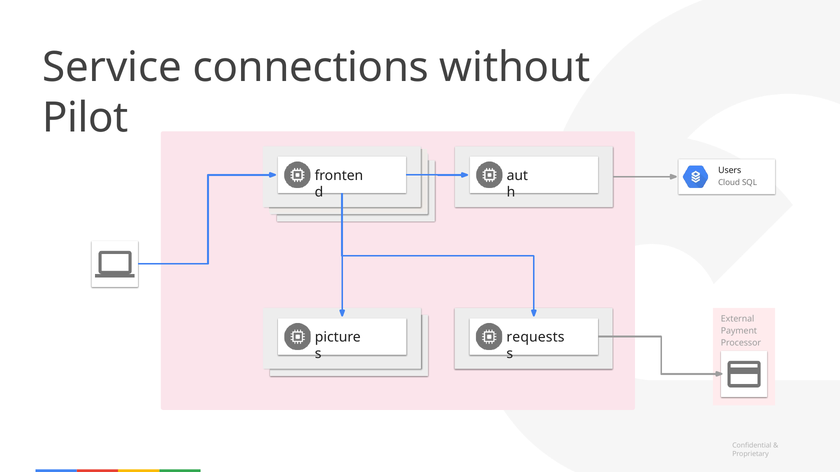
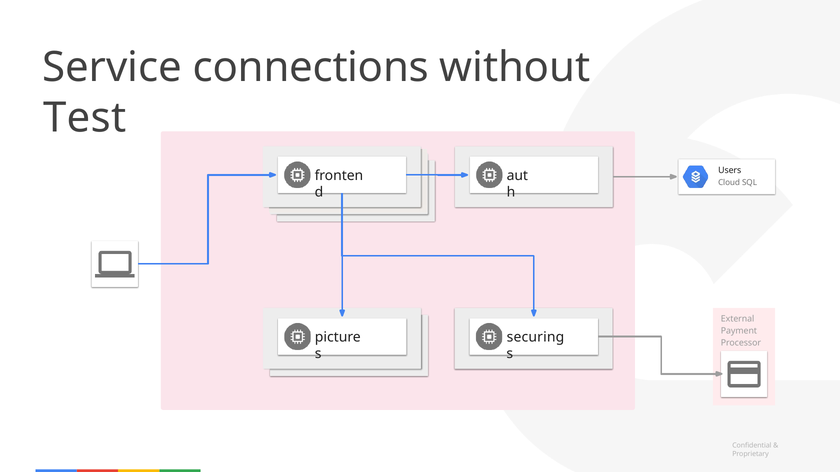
Pilot: Pilot -> Test (85, 118)
requests: requests -> securing (536, 337)
